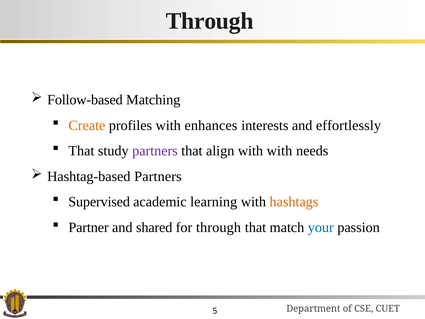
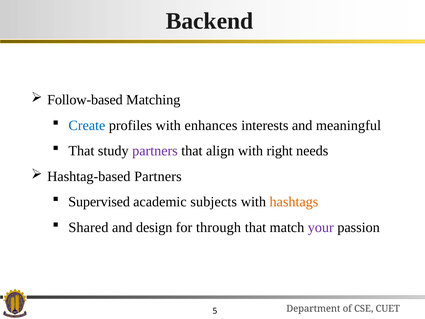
Through: Through -> Backend (210, 21)
Create colour: orange -> blue (87, 125)
effortlessly: effortlessly -> meaningful (349, 125)
with with: with -> right (280, 151)
learning: learning -> subjects (214, 202)
Partner: Partner -> Shared (88, 227)
shared: shared -> design (154, 227)
your colour: blue -> purple (321, 227)
